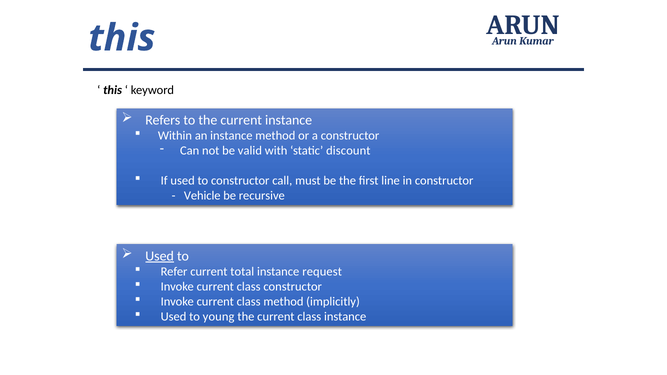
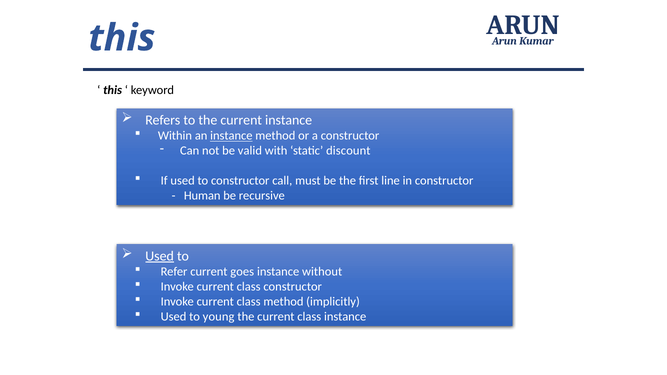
instance underline: none -> present (231, 136)
Vehicle: Vehicle -> Human (202, 196)
total: total -> goes (242, 272)
request: request -> without (322, 272)
